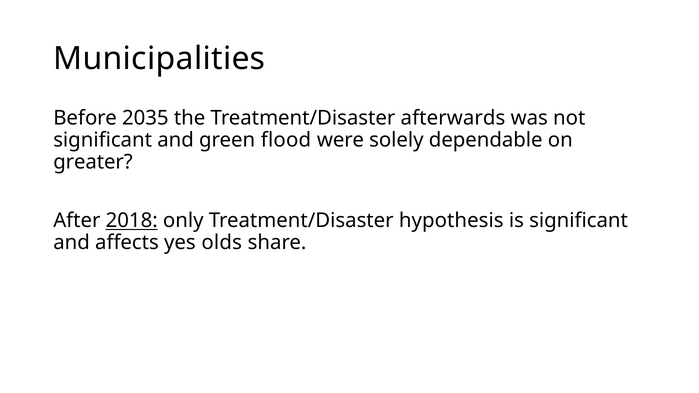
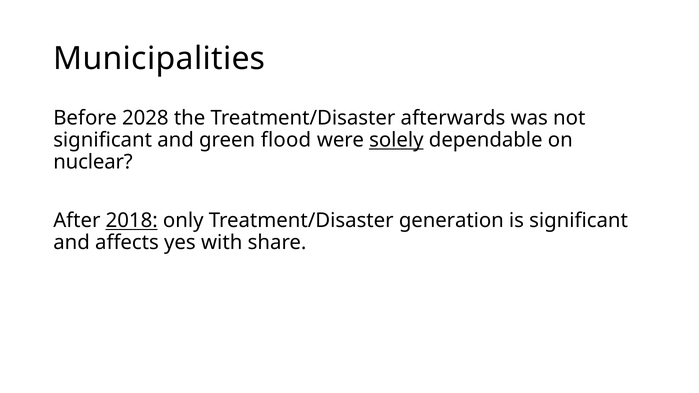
2035: 2035 -> 2028 (145, 118)
solely underline: none -> present (396, 140)
greater: greater -> nuclear (93, 162)
hypothesis: hypothesis -> generation (451, 221)
olds: olds -> with (222, 243)
